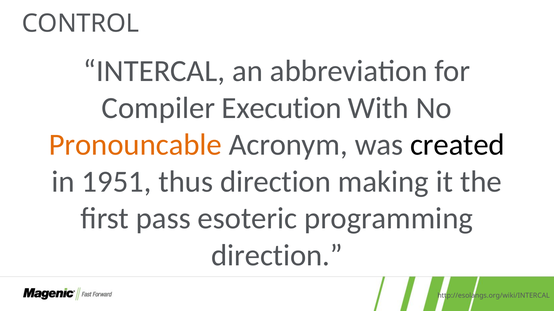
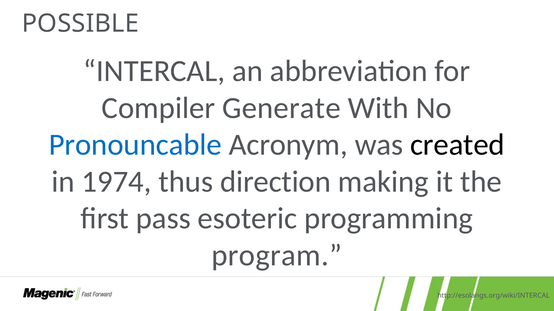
CONTROL: CONTROL -> POSSIBLE (80, 24)
Execution: Execution -> Generate (281, 108)
Pronouncable colour: orange -> blue (135, 145)
1951: 1951 -> 1974 (117, 182)
direction: direction -> program (277, 256)
